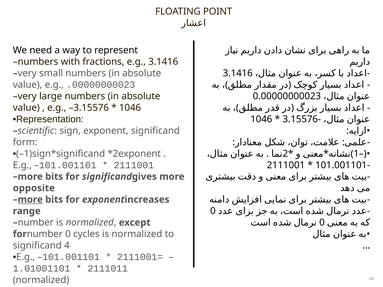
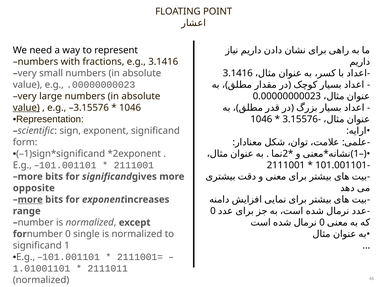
value underline: none -> present (26, 108)
cycles: cycles -> single (86, 234)
significand 4: 4 -> 1 (67, 246)
